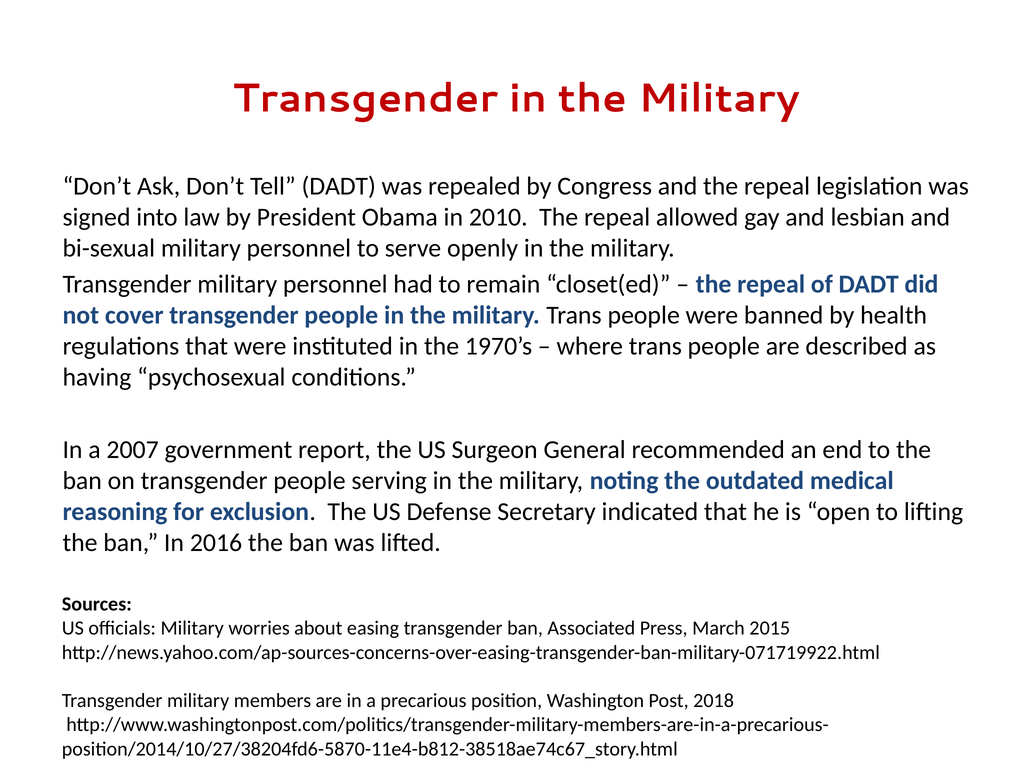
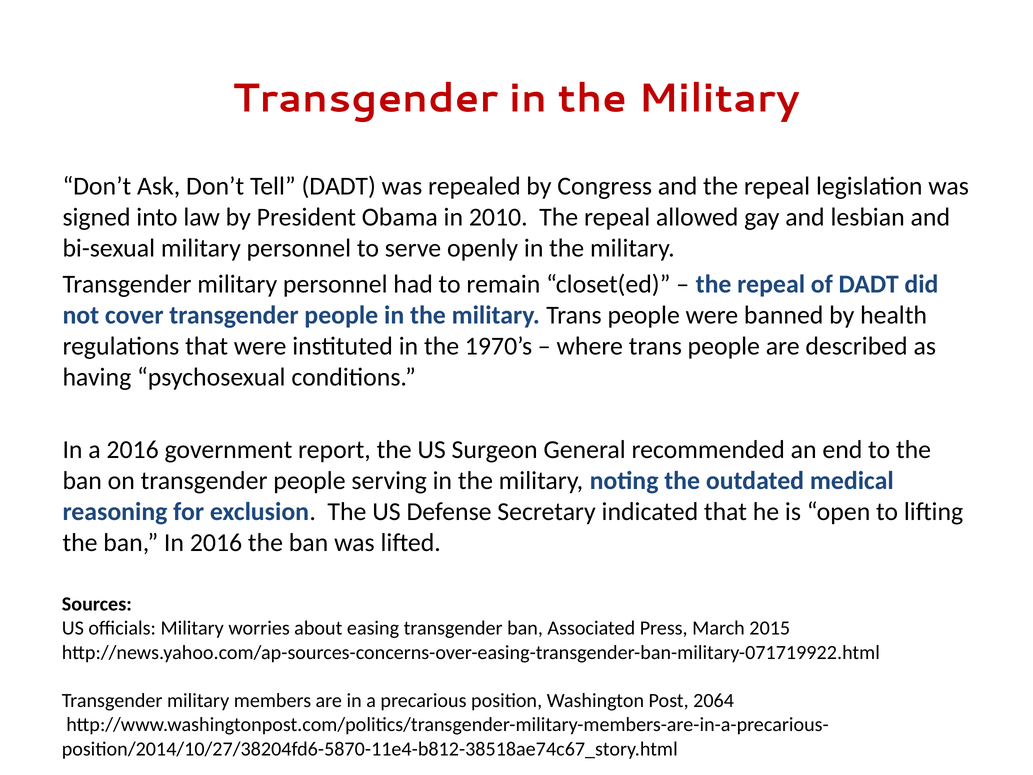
a 2007: 2007 -> 2016 (133, 449)
2018: 2018 -> 2064 (714, 700)
